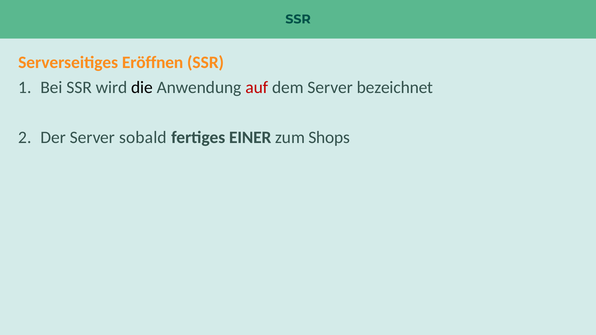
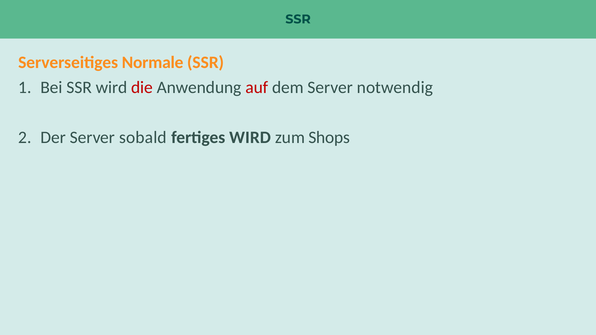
Eröffnen: Eröffnen -> Normale (153, 62)
die colour: black -> red (142, 87)
bezeichnet: bezeichnet -> notwendig (395, 87)
fertiges EINER: EINER -> WIRD (250, 137)
